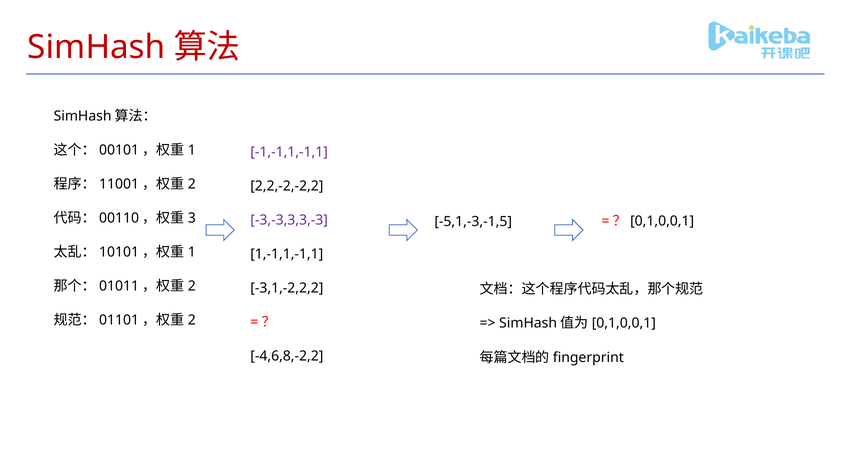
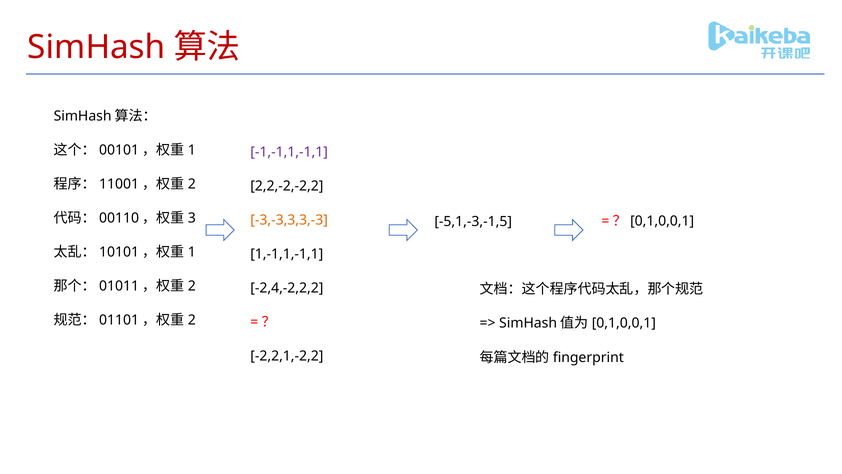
-3,-3,3,3,-3 colour: purple -> orange (289, 220)
-3,1,-2,2,2: -3,1,-2,2,2 -> -2,4,-2,2,2 (287, 288)
-4,6,8,-2,2: -4,6,8,-2,2 -> -2,2,1,-2,2 (287, 356)
